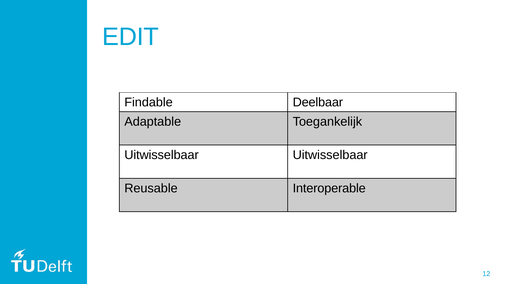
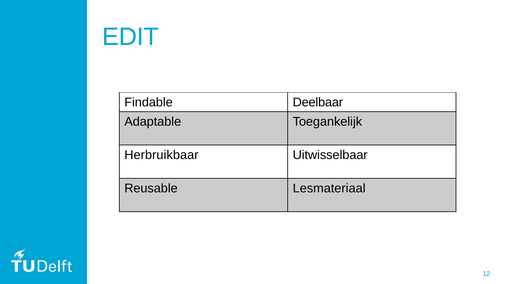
Uitwisselbaar: Uitwisselbaar -> Herbruikbaar (161, 155)
Interoperable: Interoperable -> Lesmateriaal (329, 188)
